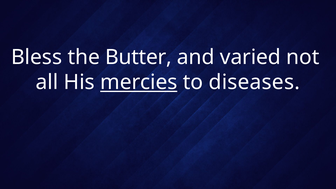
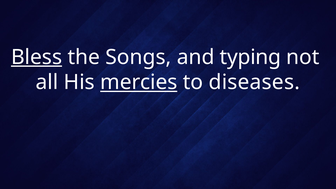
Bless underline: none -> present (37, 57)
Butter: Butter -> Songs (138, 57)
varied: varied -> typing (250, 57)
